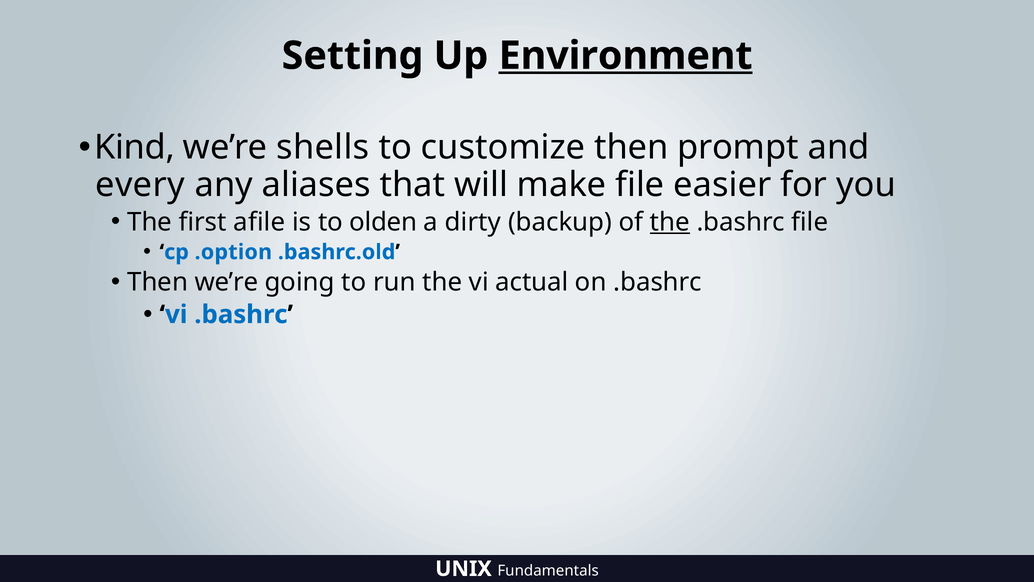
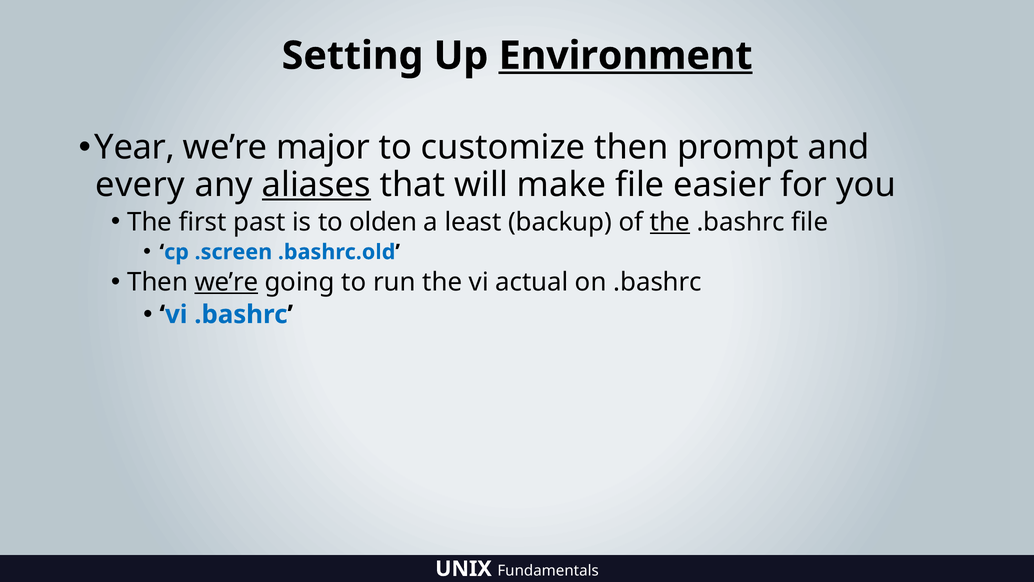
Kind: Kind -> Year (135, 147)
shells: shells -> major (323, 147)
aliases underline: none -> present (316, 185)
afile: afile -> past (259, 222)
dirty: dirty -> least (473, 222)
.option: .option -> .screen (233, 252)
we’re underline: none -> present (226, 282)
